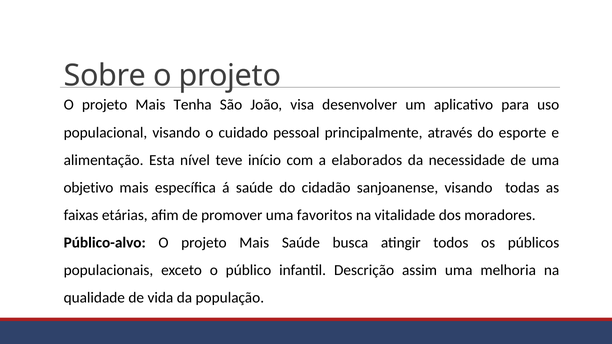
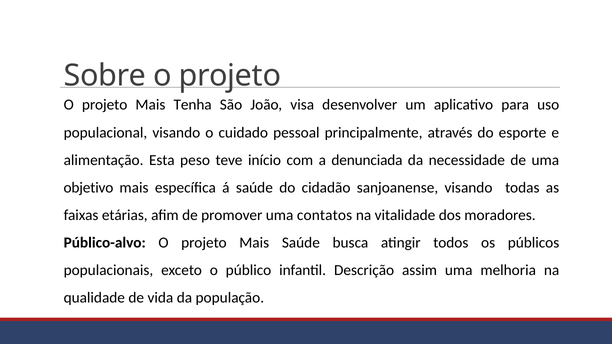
nível: nível -> peso (195, 160)
elaborados: elaborados -> denunciada (367, 160)
favoritos: favoritos -> contatos (325, 215)
